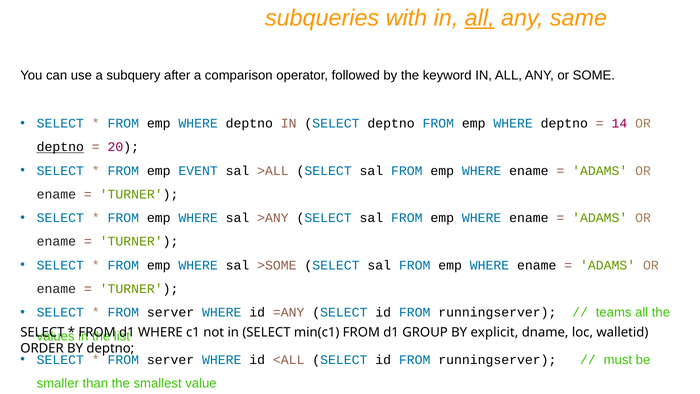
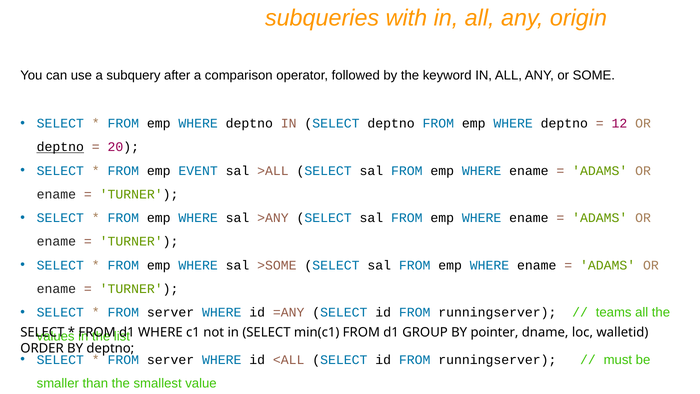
all underline: present -> none (480, 18)
same: same -> origin (578, 18)
14: 14 -> 12 (619, 123)
explicit: explicit -> pointer (494, 332)
